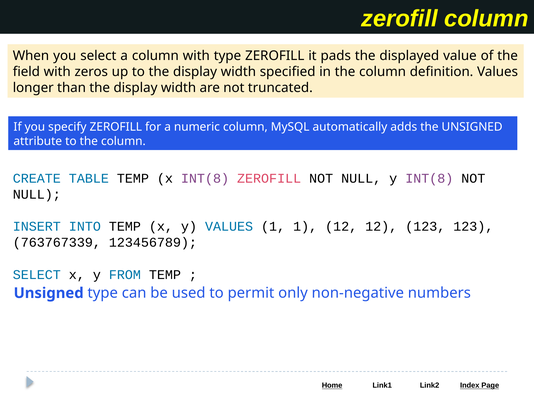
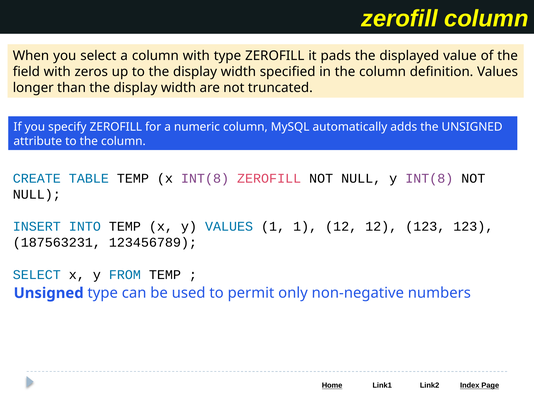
763767339: 763767339 -> 187563231 (57, 242)
